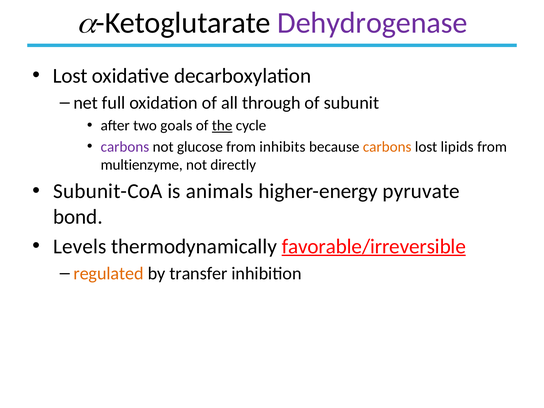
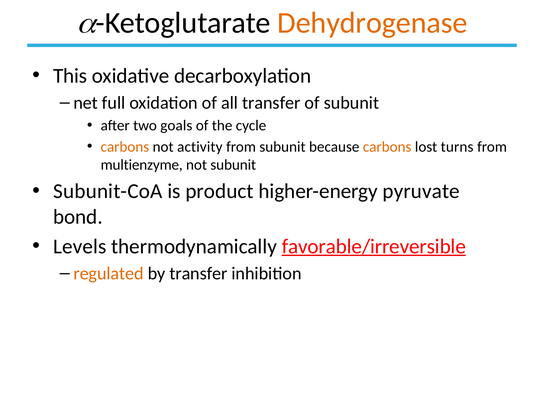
Dehydrogenase colour: purple -> orange (372, 23)
Lost: Lost -> This (70, 76)
all through: through -> transfer (271, 103)
the underline: present -> none (222, 126)
carbons colour: purple -> orange (125, 147)
glucose: glucose -> activity (200, 147)
from inhibits: inhibits -> subunit (282, 147)
lipids: lipids -> turns (457, 147)
not directly: directly -> subunit (233, 165)
animals: animals -> product (220, 191)
